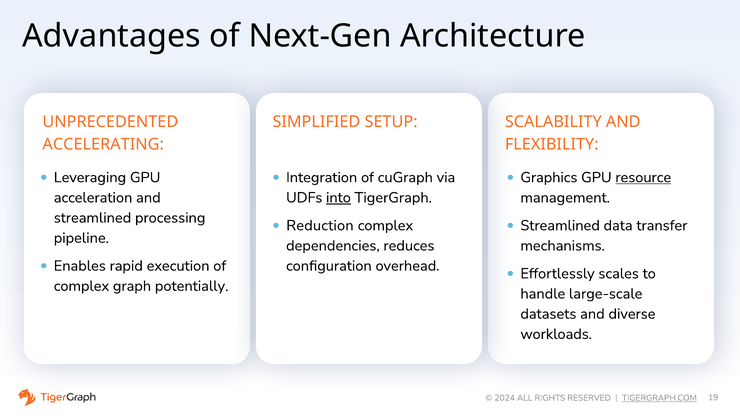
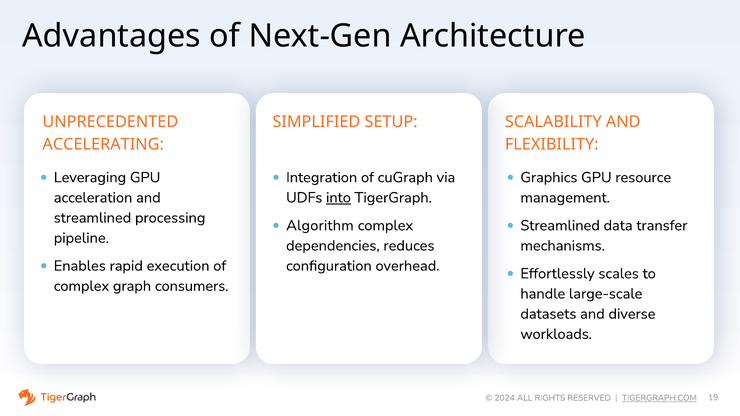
resource underline: present -> none (643, 178)
Reduction: Reduction -> Algorithm (320, 226)
potentially: potentially -> consumers (192, 286)
